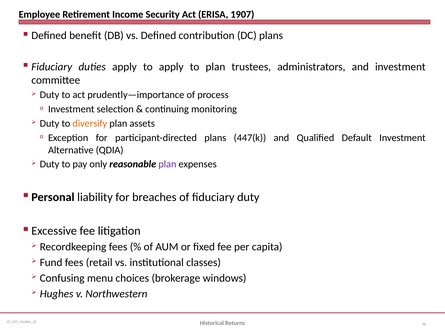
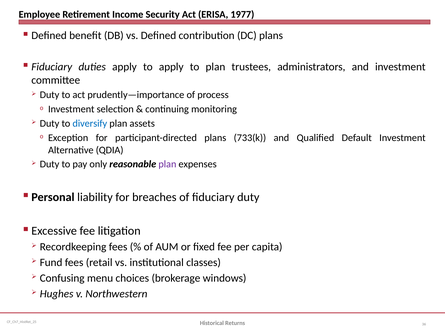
1907: 1907 -> 1977 (242, 14)
diversify colour: orange -> blue (90, 123)
447(k: 447(k -> 733(k (250, 138)
